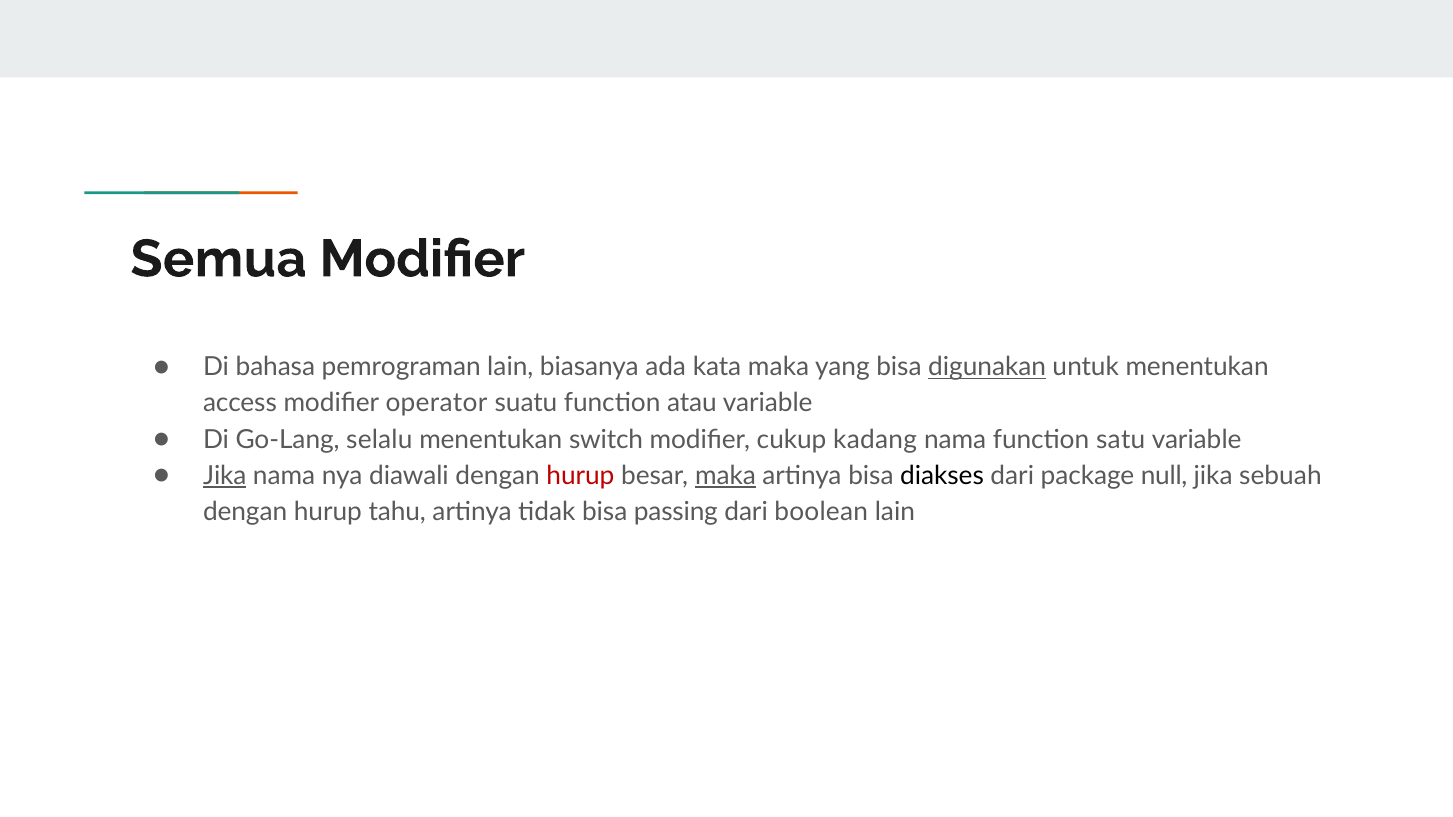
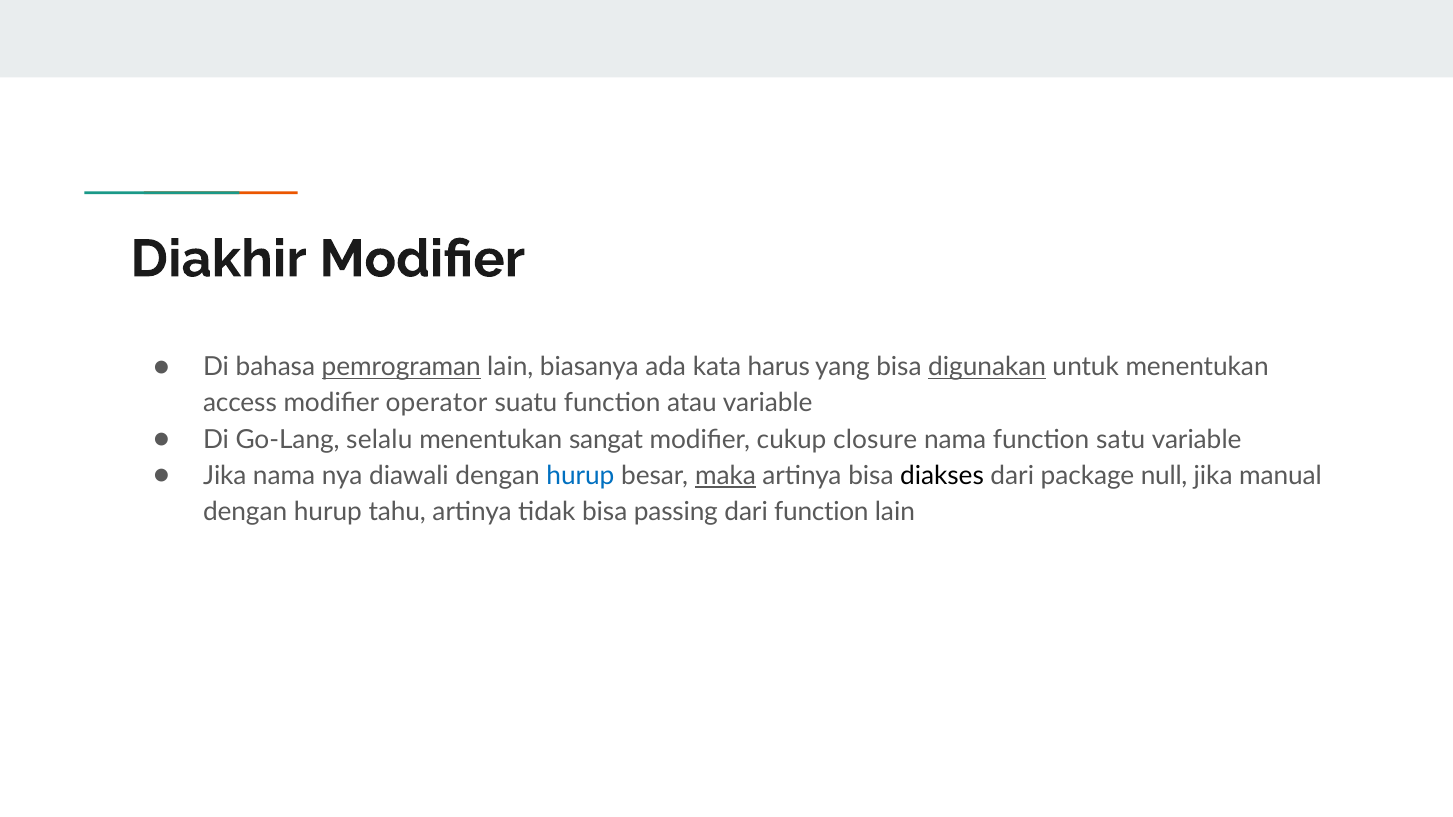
Semua: Semua -> Diakhir (219, 259)
pemrograman underline: none -> present (401, 367)
kata maka: maka -> harus (779, 367)
switch: switch -> sangat (606, 440)
kadang: kadang -> closure (875, 440)
Jika underline: present -> none (225, 476)
hurup colour: red -> blue (580, 476)
sebuah: sebuah -> manual (1280, 476)
dari boolean: boolean -> function (821, 512)
